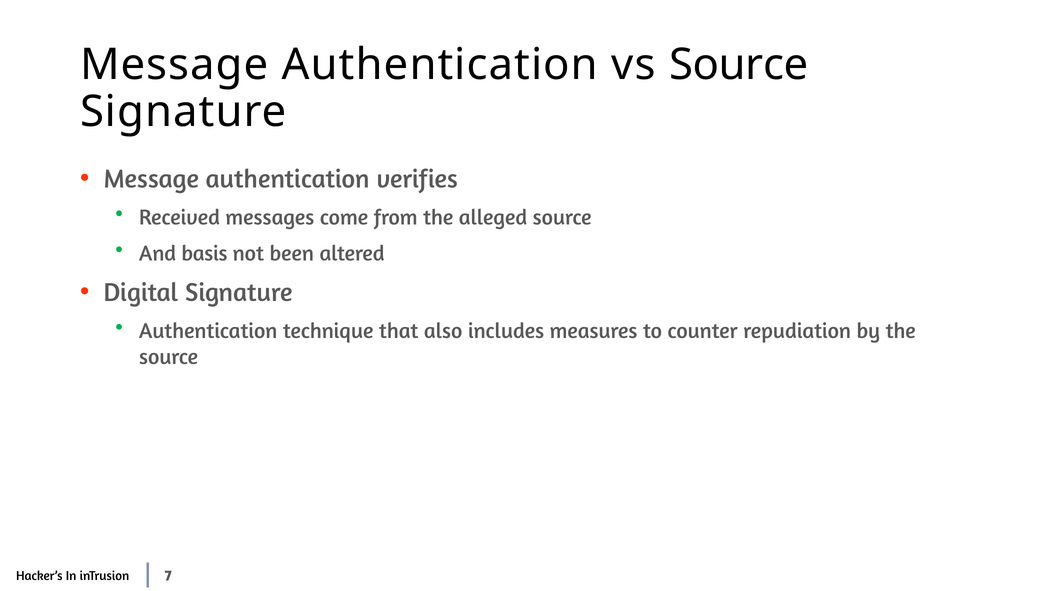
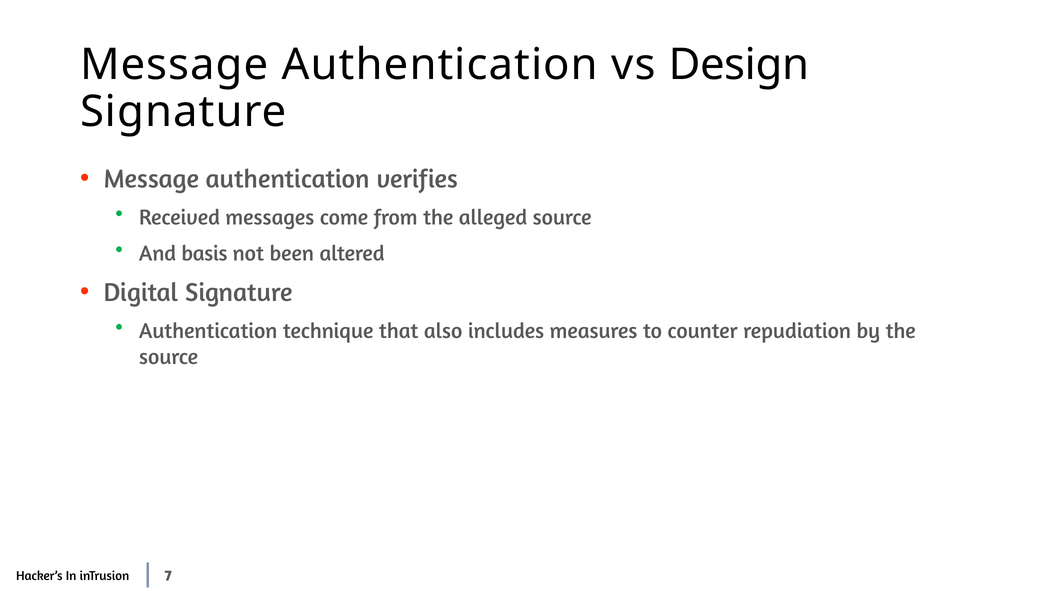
vs Source: Source -> Design (739, 65)
